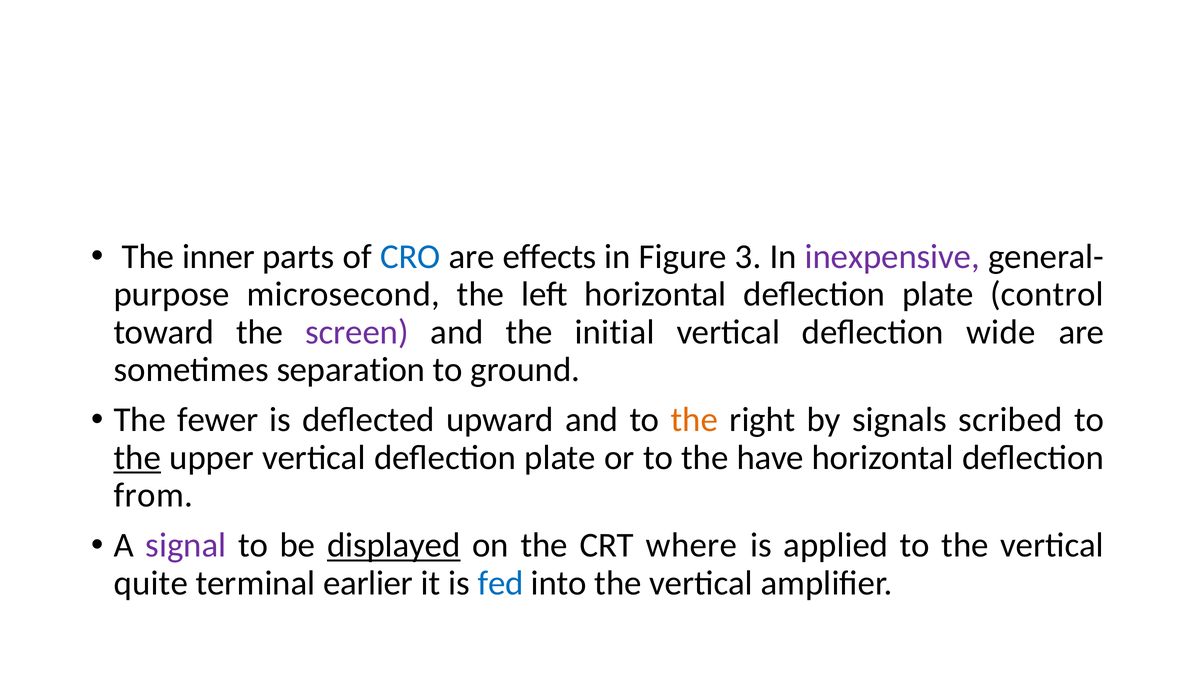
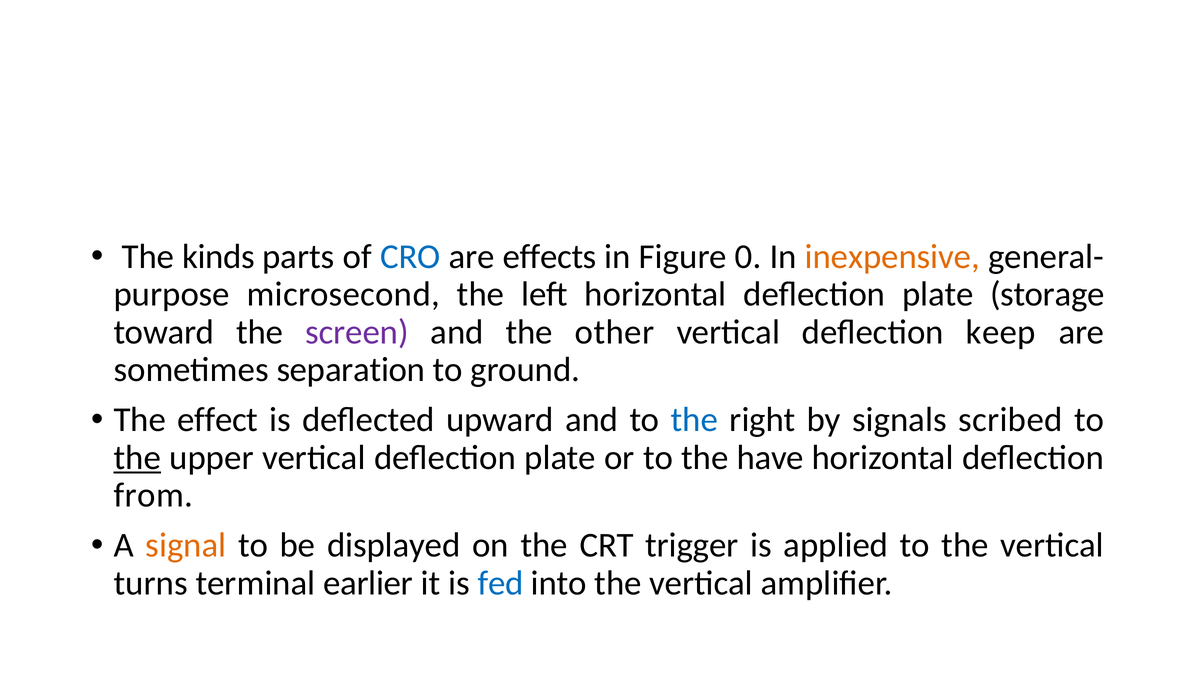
inner: inner -> kinds (218, 257)
3: 3 -> 0 (748, 257)
inexpensive colour: purple -> orange (892, 257)
control: control -> storage (1047, 294)
initial: initial -> other (615, 332)
wide: wide -> keep (1001, 332)
fewer: fewer -> effect (218, 420)
the colour: orange -> blue (694, 420)
signal colour: purple -> orange (186, 545)
displayed underline: present -> none (394, 545)
where: where -> trigger (692, 545)
quite: quite -> turns (151, 583)
